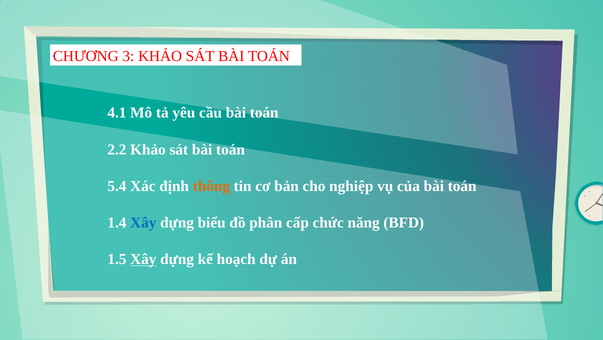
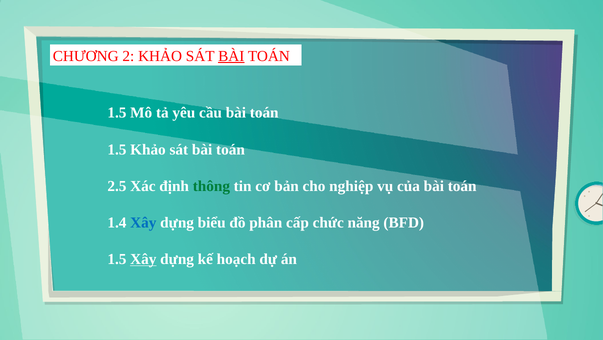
3: 3 -> 2 (128, 56)
BÀI underline: none -> present (231, 56)
4.1: 4.1 -> 1.5 (117, 113)
2.2: 2.2 -> 1.5 (117, 150)
5.4: 5.4 -> 2.5 (117, 186)
thông colour: orange -> green (211, 186)
